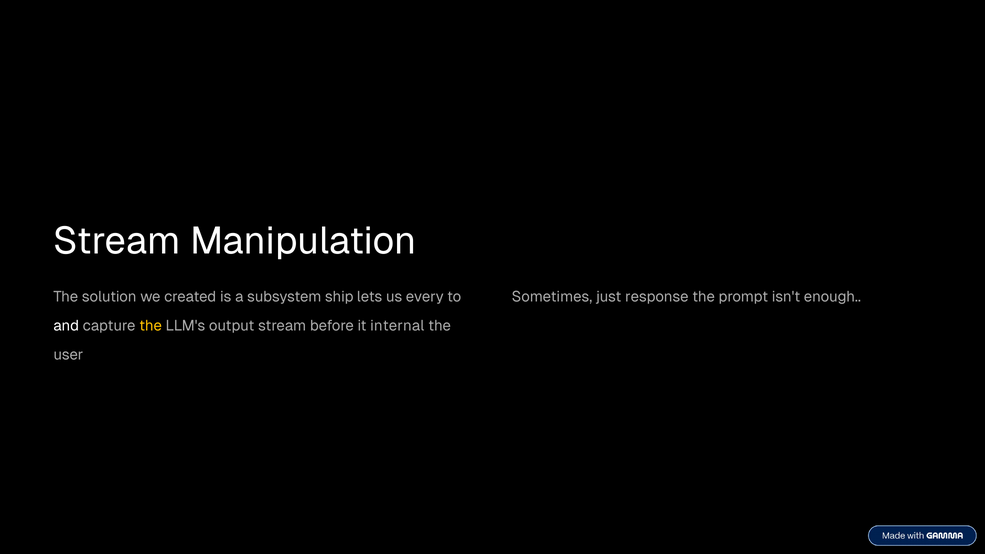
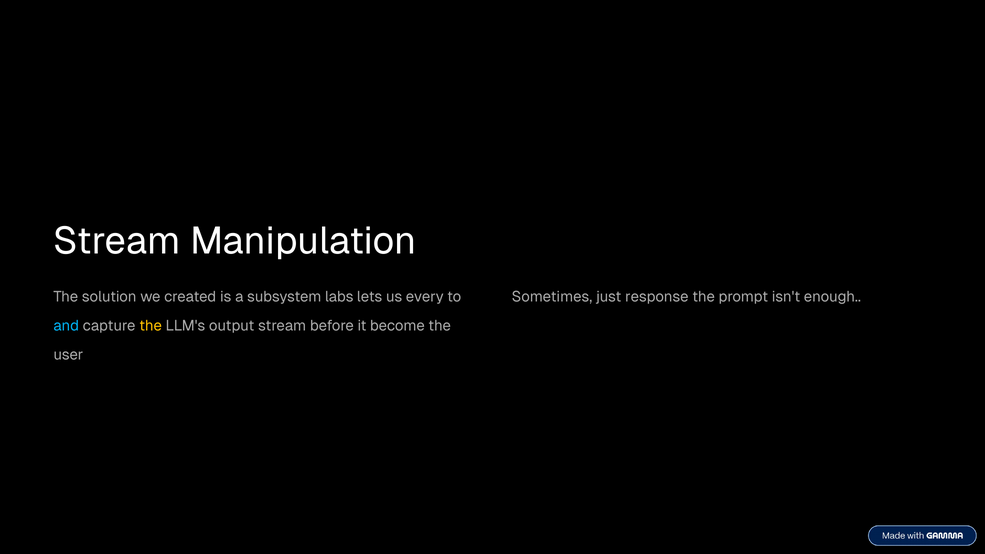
ship: ship -> labs (339, 297)
and colour: white -> light blue (66, 326)
internal: internal -> become (397, 326)
